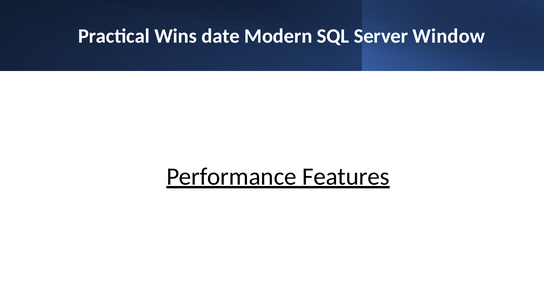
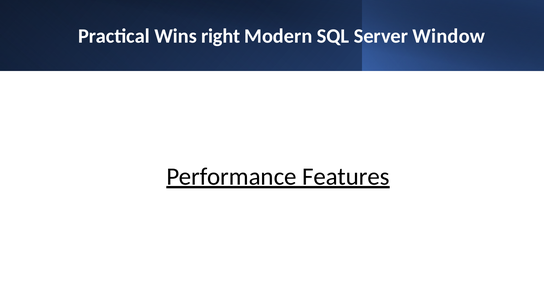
date: date -> right (221, 36)
